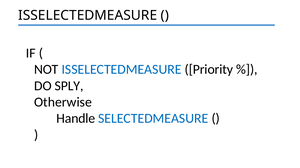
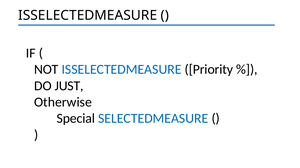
SPLY: SPLY -> JUST (69, 86)
Handle: Handle -> Special (76, 119)
